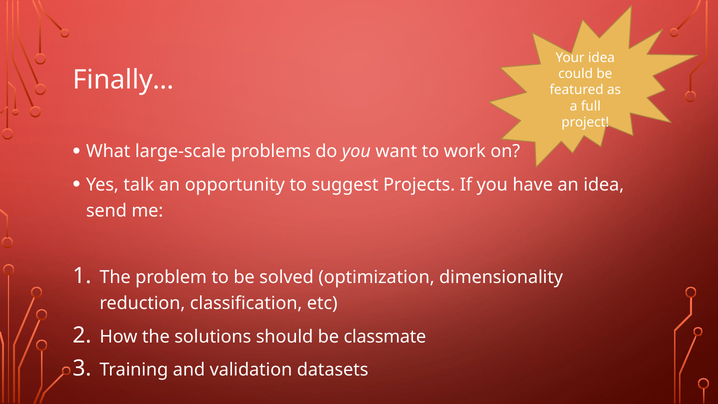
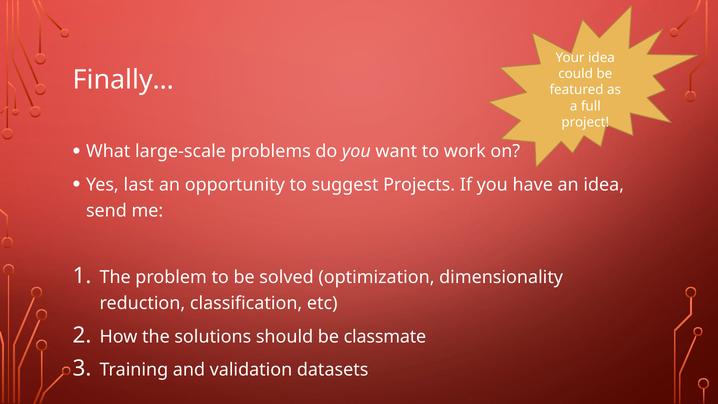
talk: talk -> last (139, 185)
